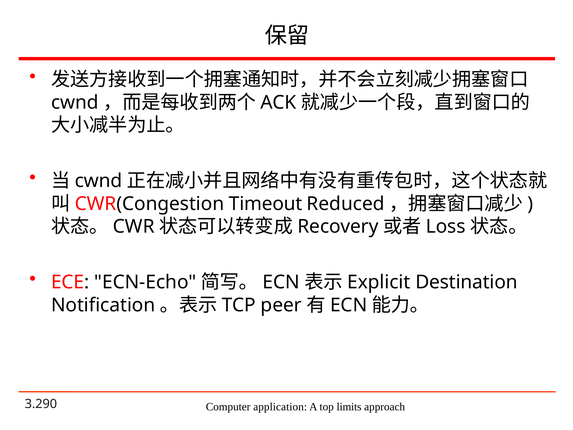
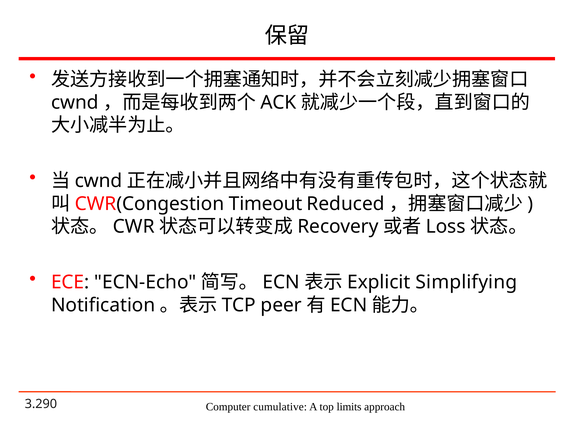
Destination: Destination -> Simplifying (466, 282)
application: application -> cumulative (280, 407)
